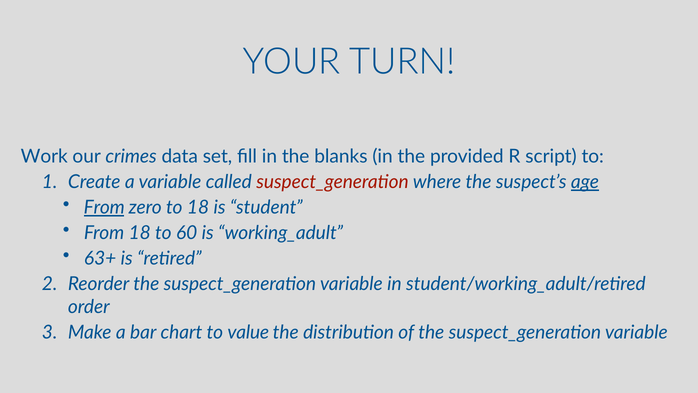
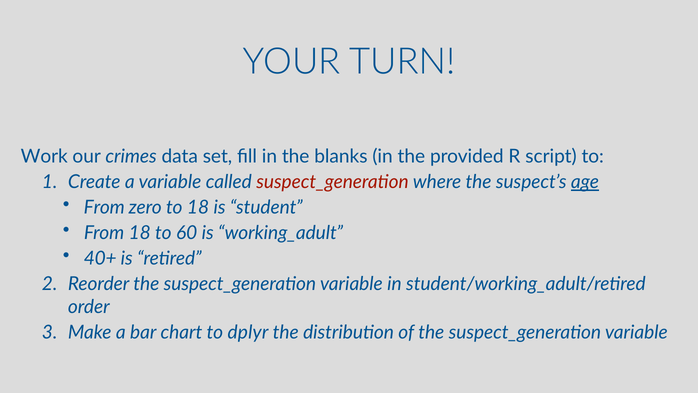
From underline: present -> none (104, 207)
63+: 63+ -> 40+ (100, 258)
value: value -> dplyr (248, 332)
